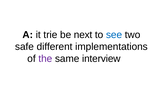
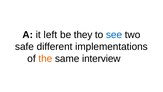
trie: trie -> left (50, 35)
next: next -> they (83, 35)
the colour: purple -> orange (45, 58)
